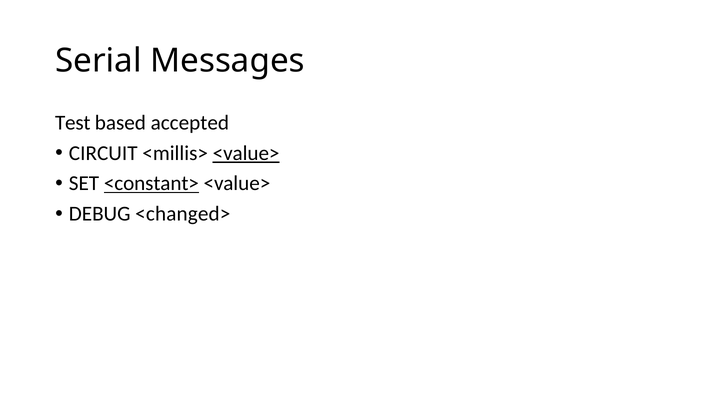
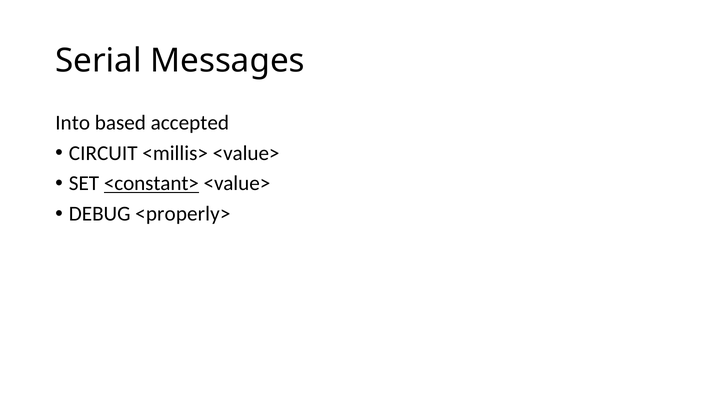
Test: Test -> Into (73, 123)
<value> underline: present -> none (246, 153)
<changed>: <changed> -> <properly> (183, 214)
